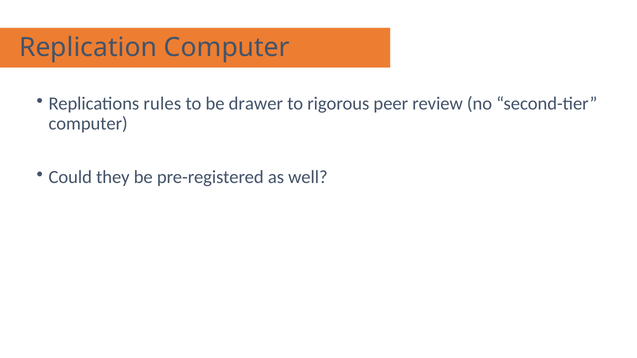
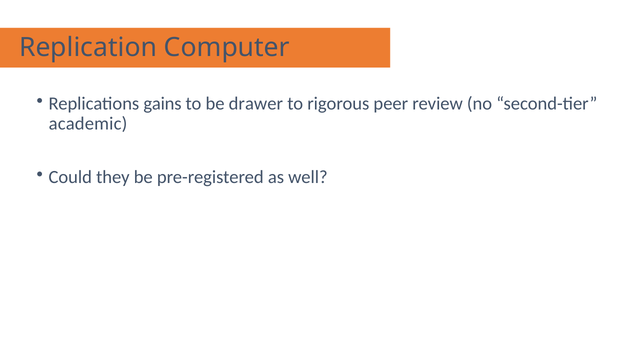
rules: rules -> gains (162, 104)
computer: computer -> academic (88, 124)
